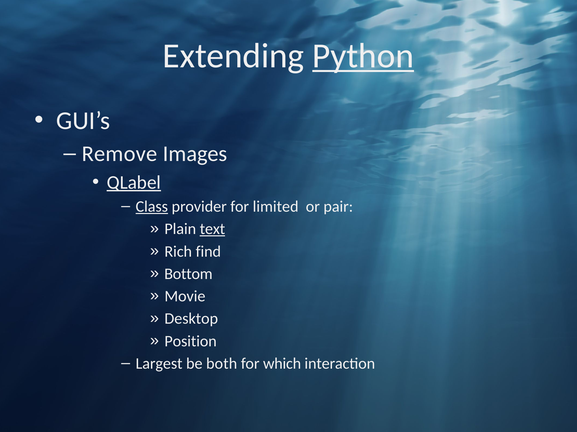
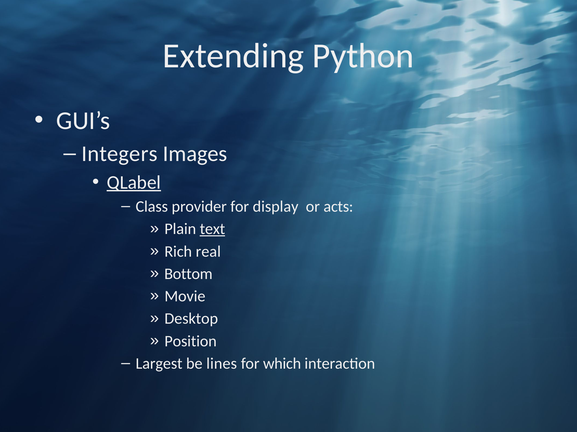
Python underline: present -> none (363, 56)
Remove: Remove -> Integers (120, 154)
Class underline: present -> none (152, 207)
limited: limited -> display (276, 207)
pair: pair -> acts (338, 207)
find: find -> real (208, 252)
both: both -> lines (222, 364)
